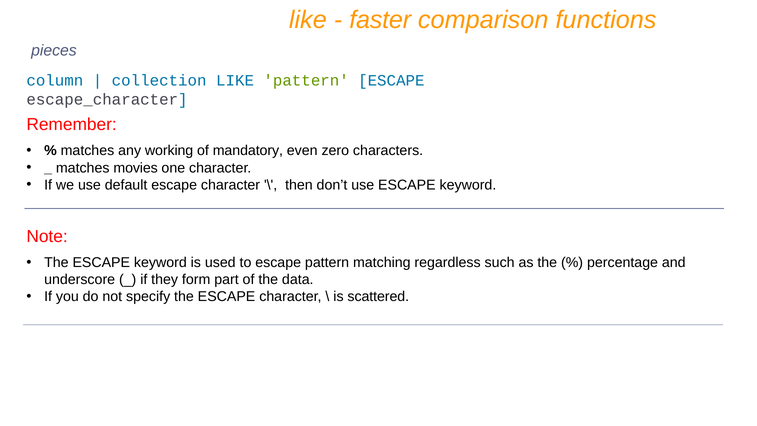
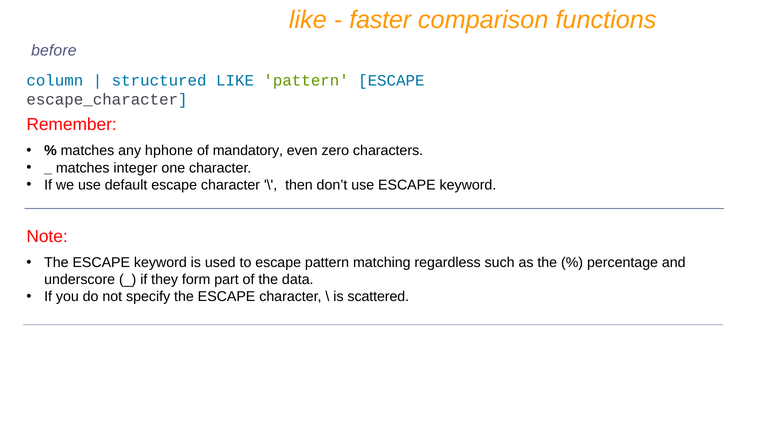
pieces: pieces -> before (54, 51)
collection: collection -> structured (159, 81)
working: working -> hphone (169, 151)
movies: movies -> integer (135, 168)
